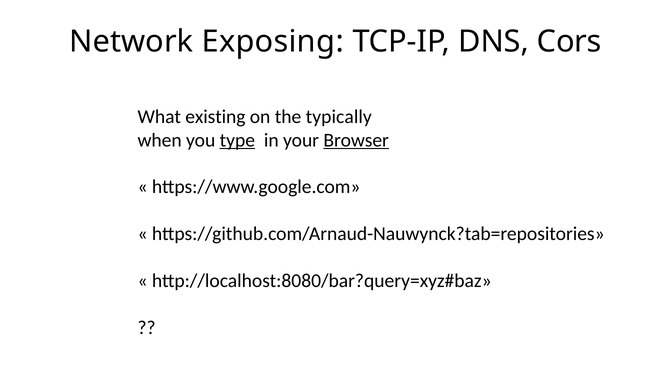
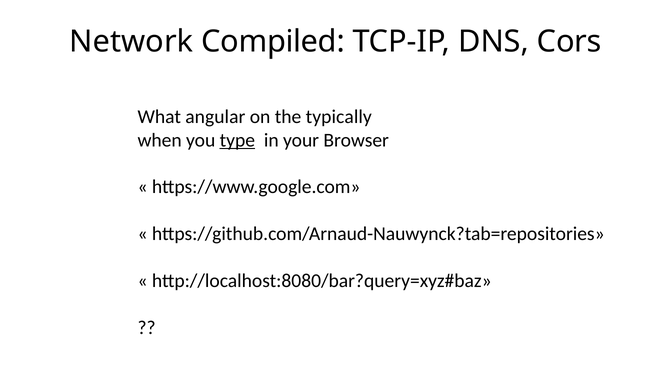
Exposing: Exposing -> Compiled (273, 42)
existing: existing -> angular (215, 117)
Browser underline: present -> none (356, 140)
